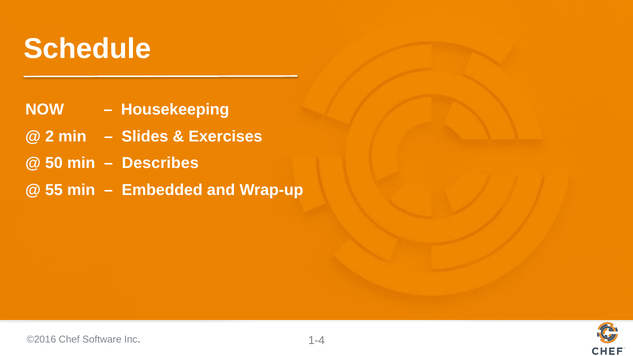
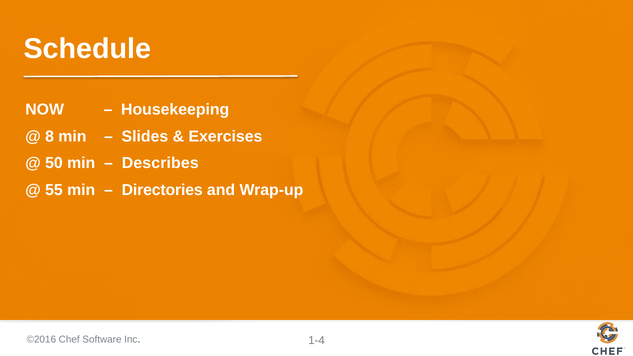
2: 2 -> 8 (50, 136)
Embedded: Embedded -> Directories (162, 190)
